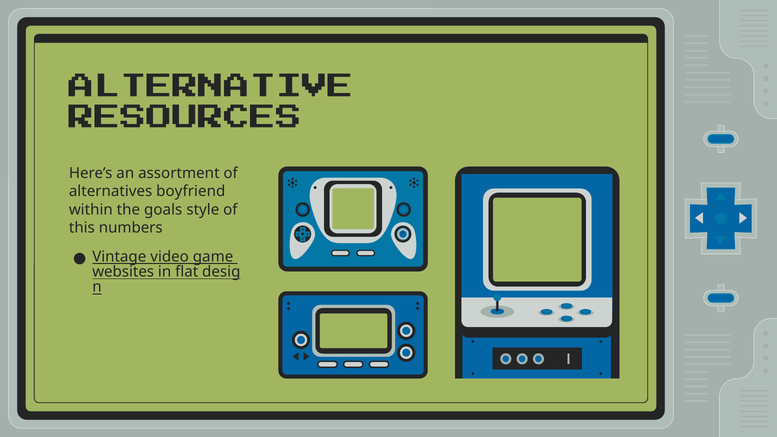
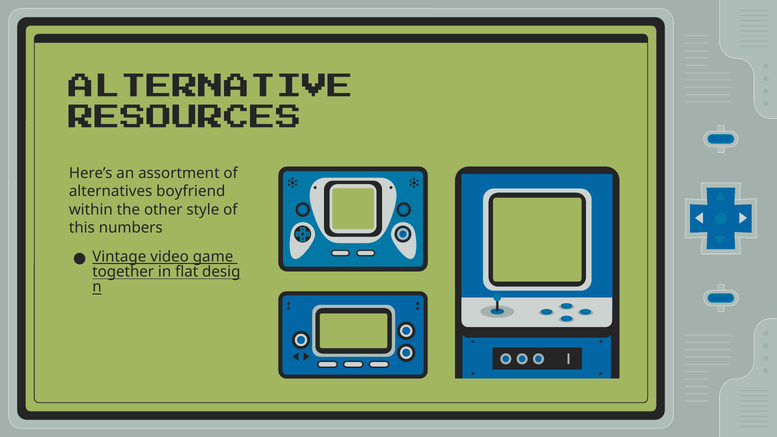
goals: goals -> other (163, 210)
websites: websites -> together (123, 272)
